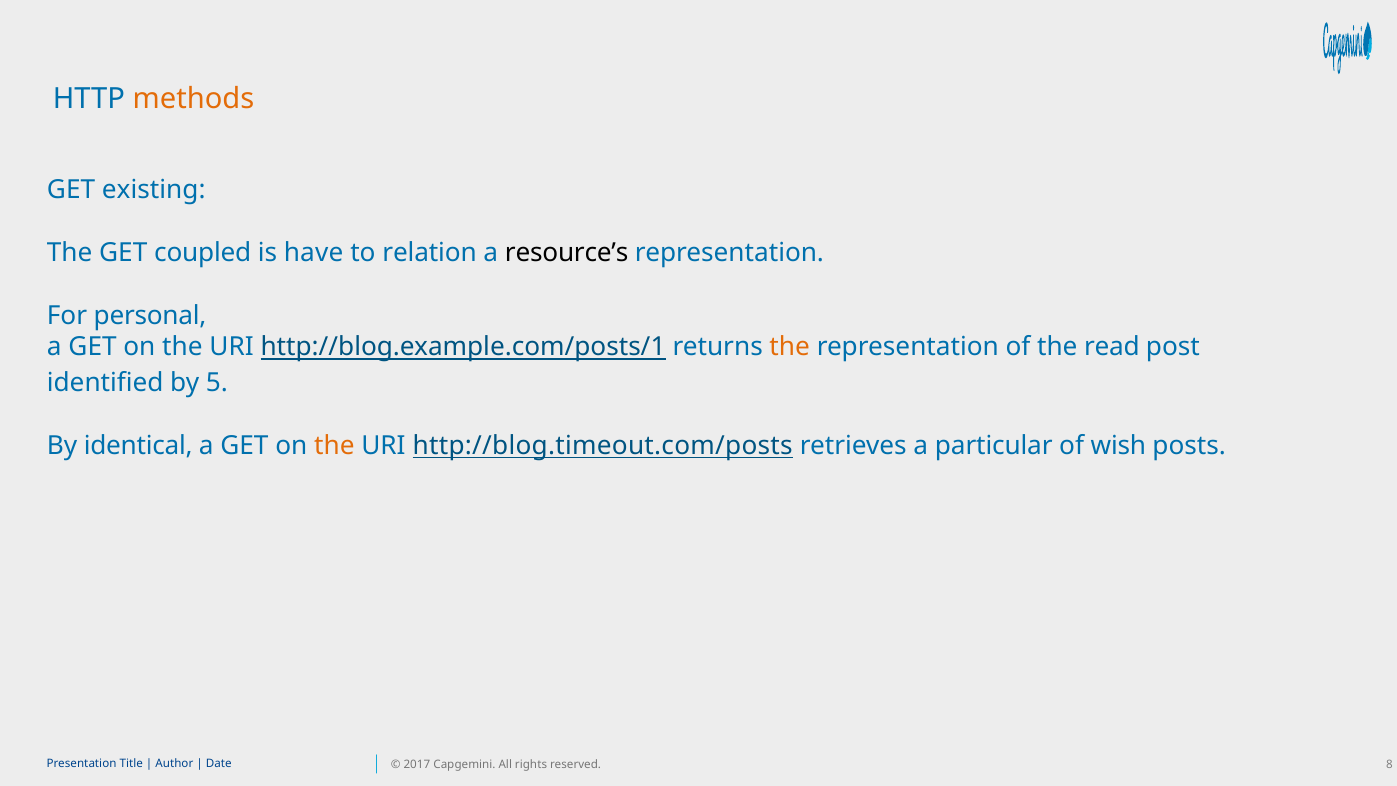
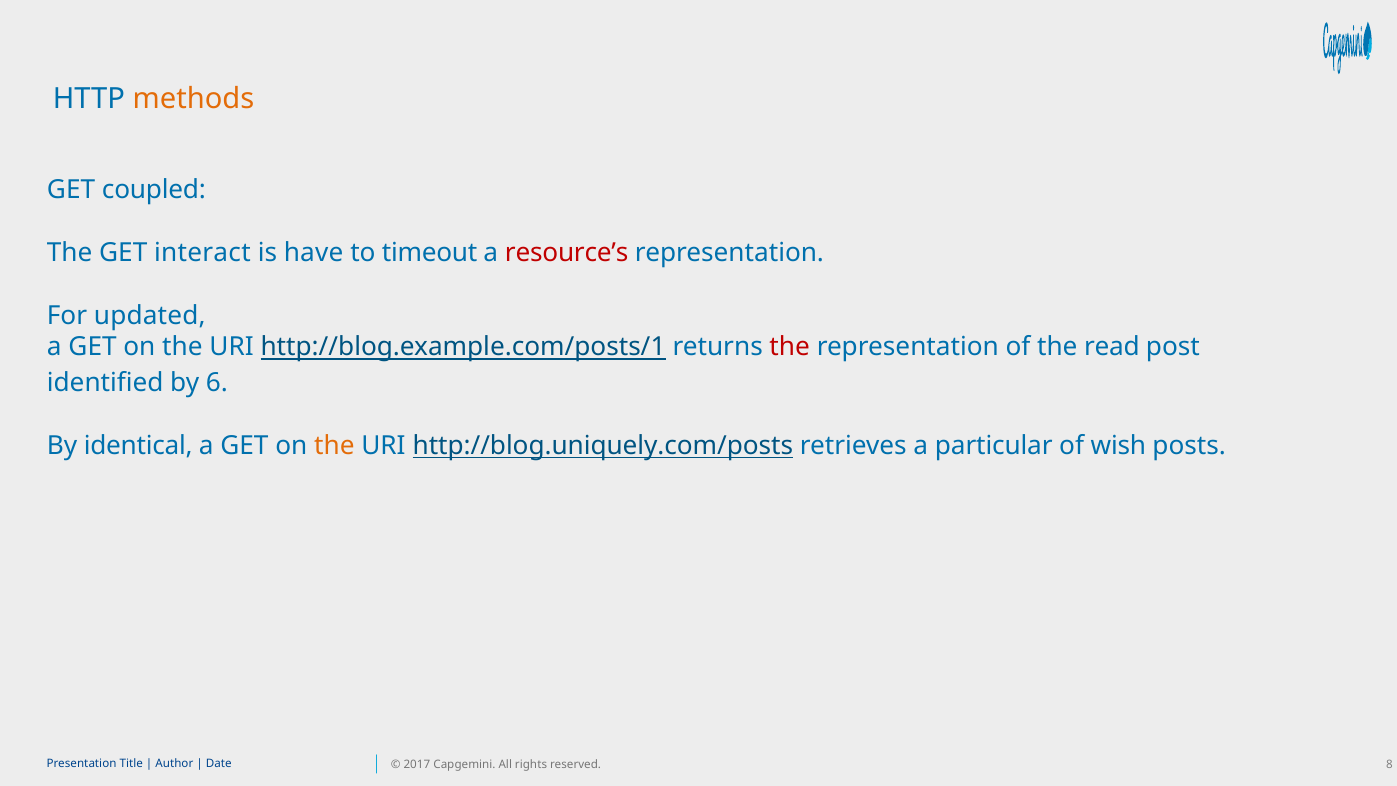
existing: existing -> coupled (154, 190)
coupled: coupled -> interact (202, 253)
relation: relation -> timeout (430, 253)
resource’s colour: black -> red (567, 253)
personal: personal -> updated (150, 316)
the colour: orange -> red (790, 347)
5: 5 -> 6 (217, 383)
http://blog.timeout.com/posts: http://blog.timeout.com/posts -> http://blog.uniquely.com/posts (603, 446)
